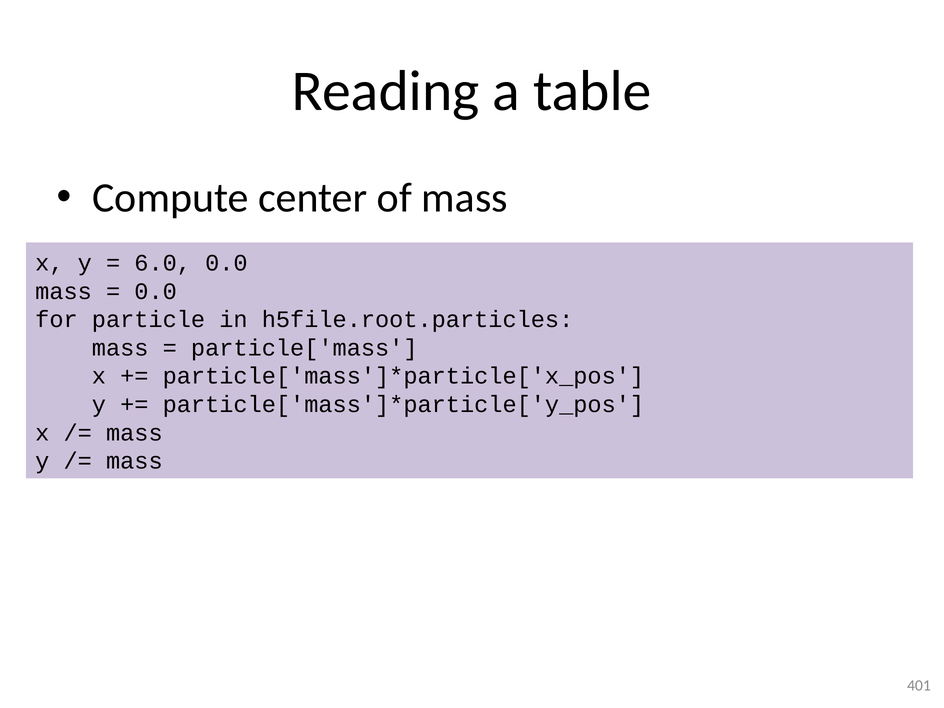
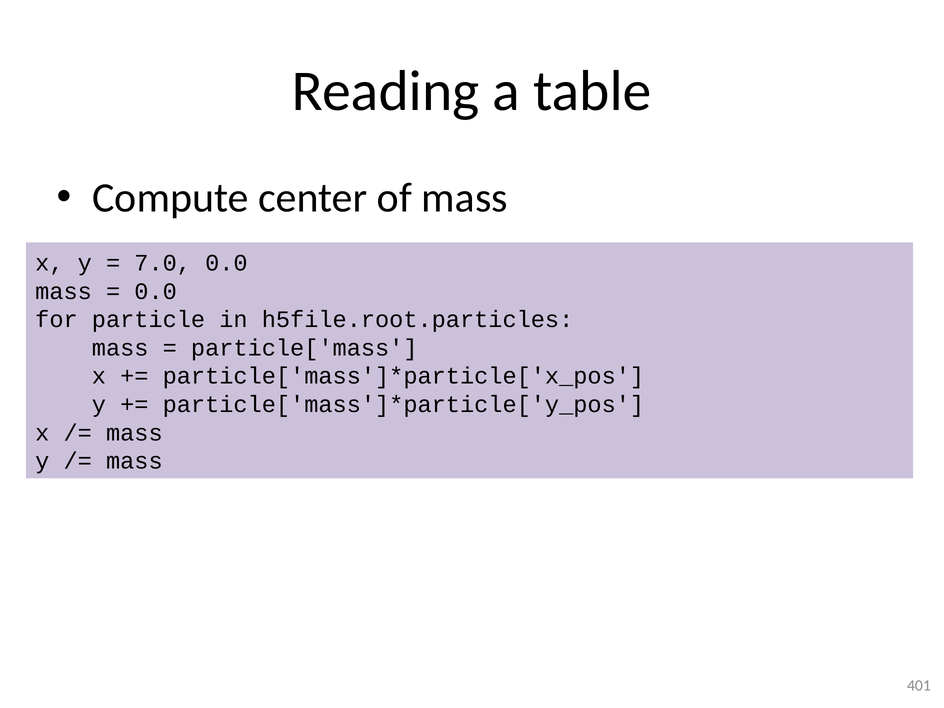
6.0: 6.0 -> 7.0 (163, 263)
